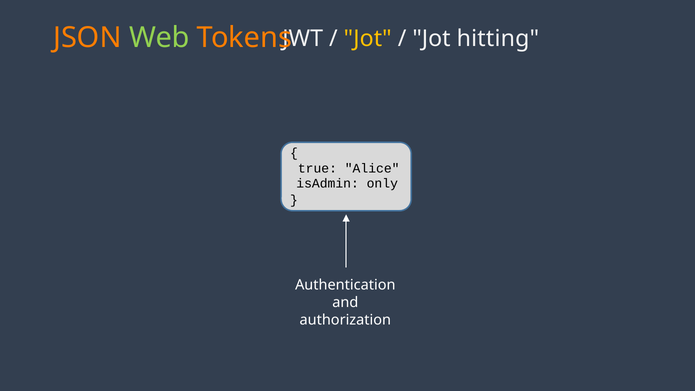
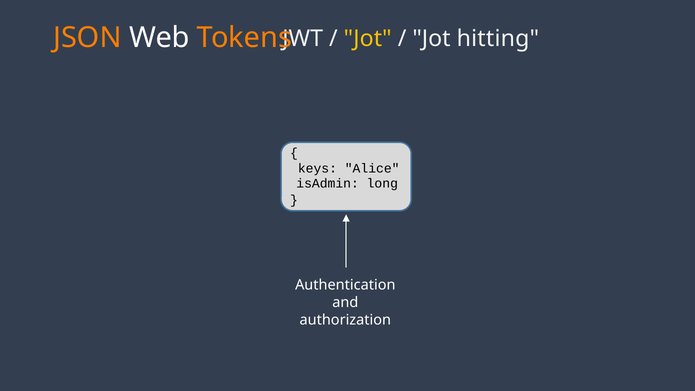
Web colour: light green -> white (159, 38)
true: true -> keys (317, 168)
only: only -> long (382, 183)
